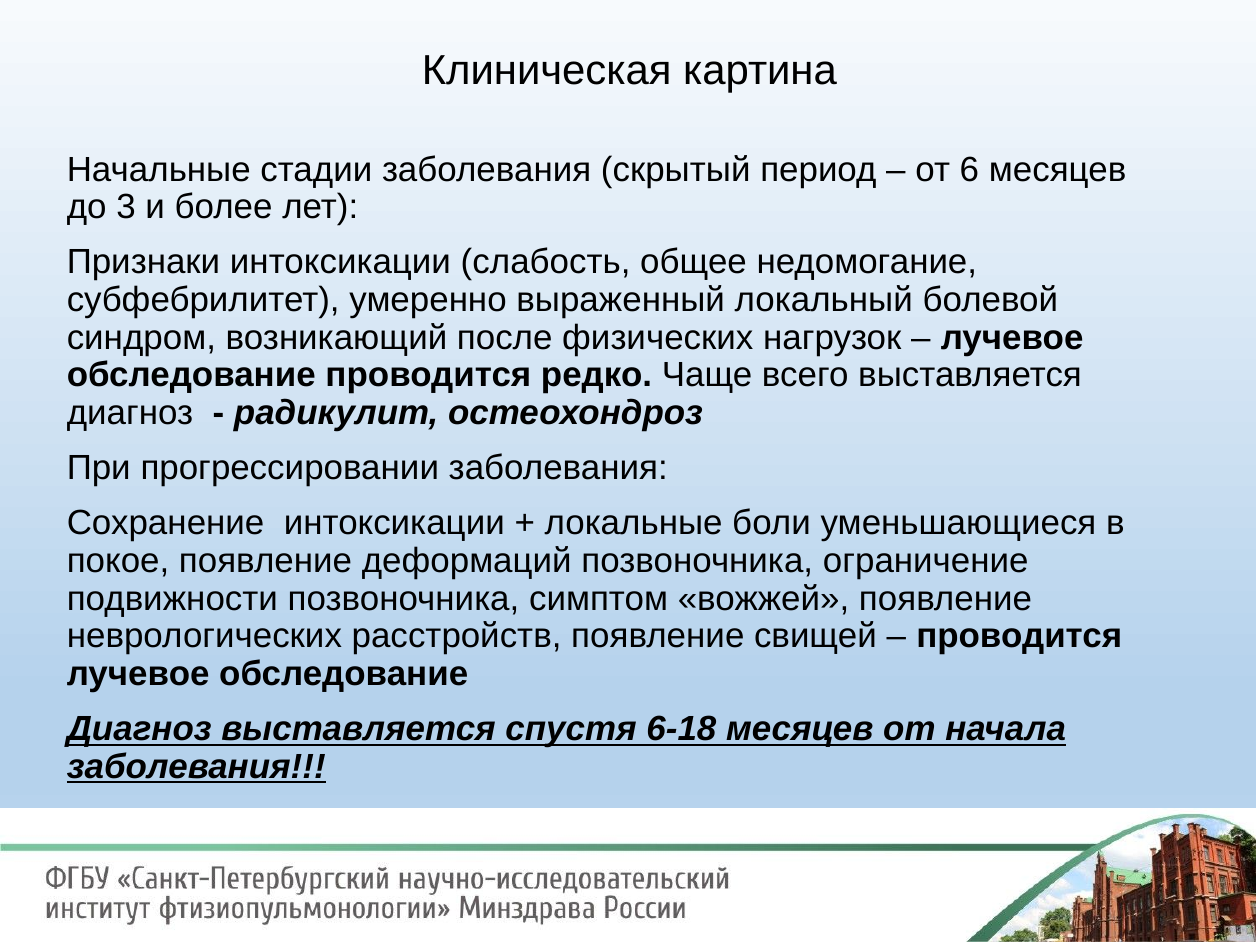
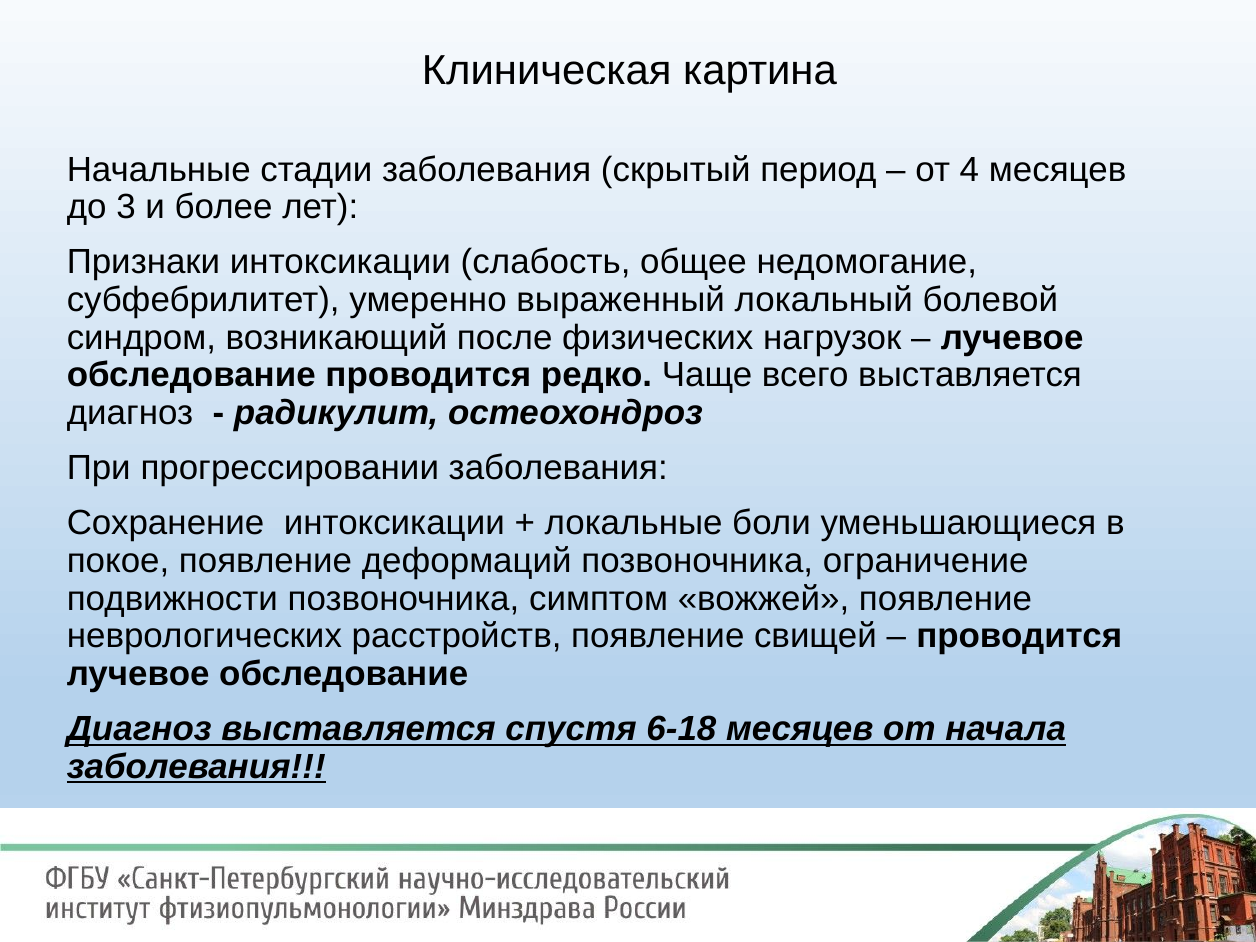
6: 6 -> 4 (969, 170)
